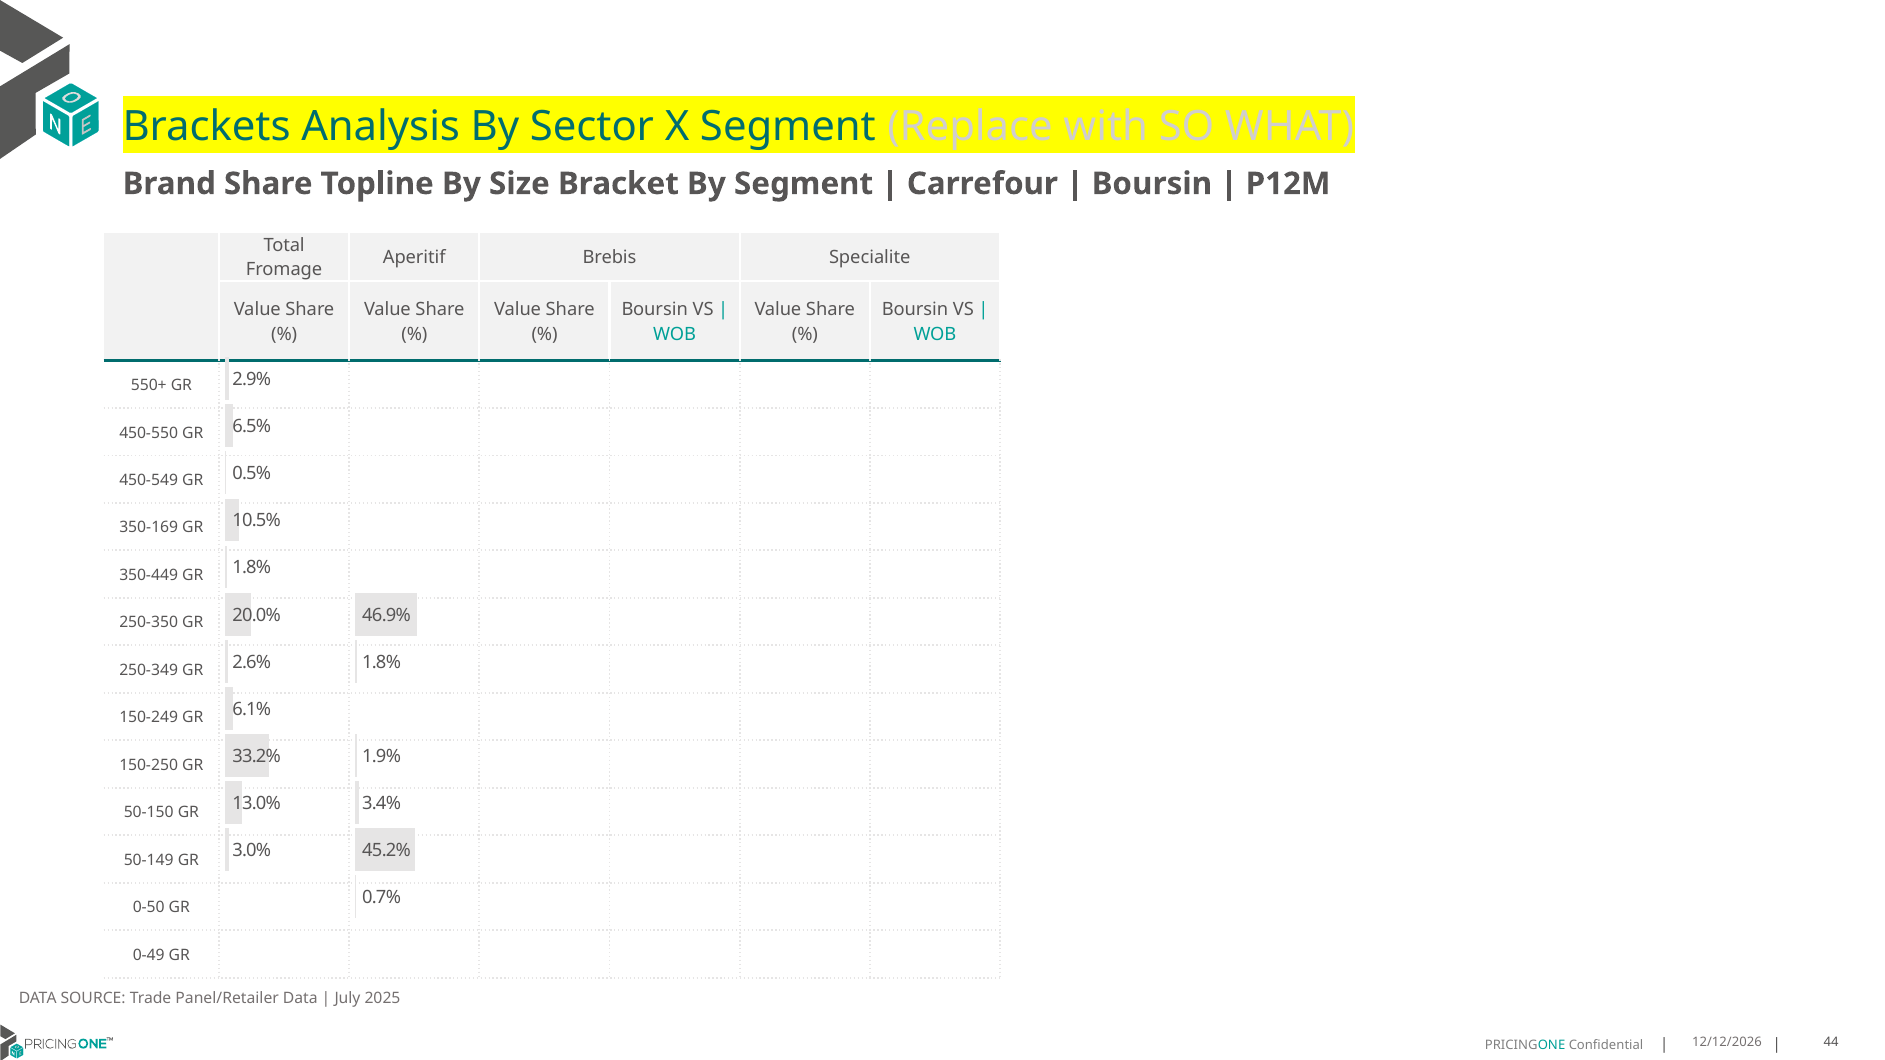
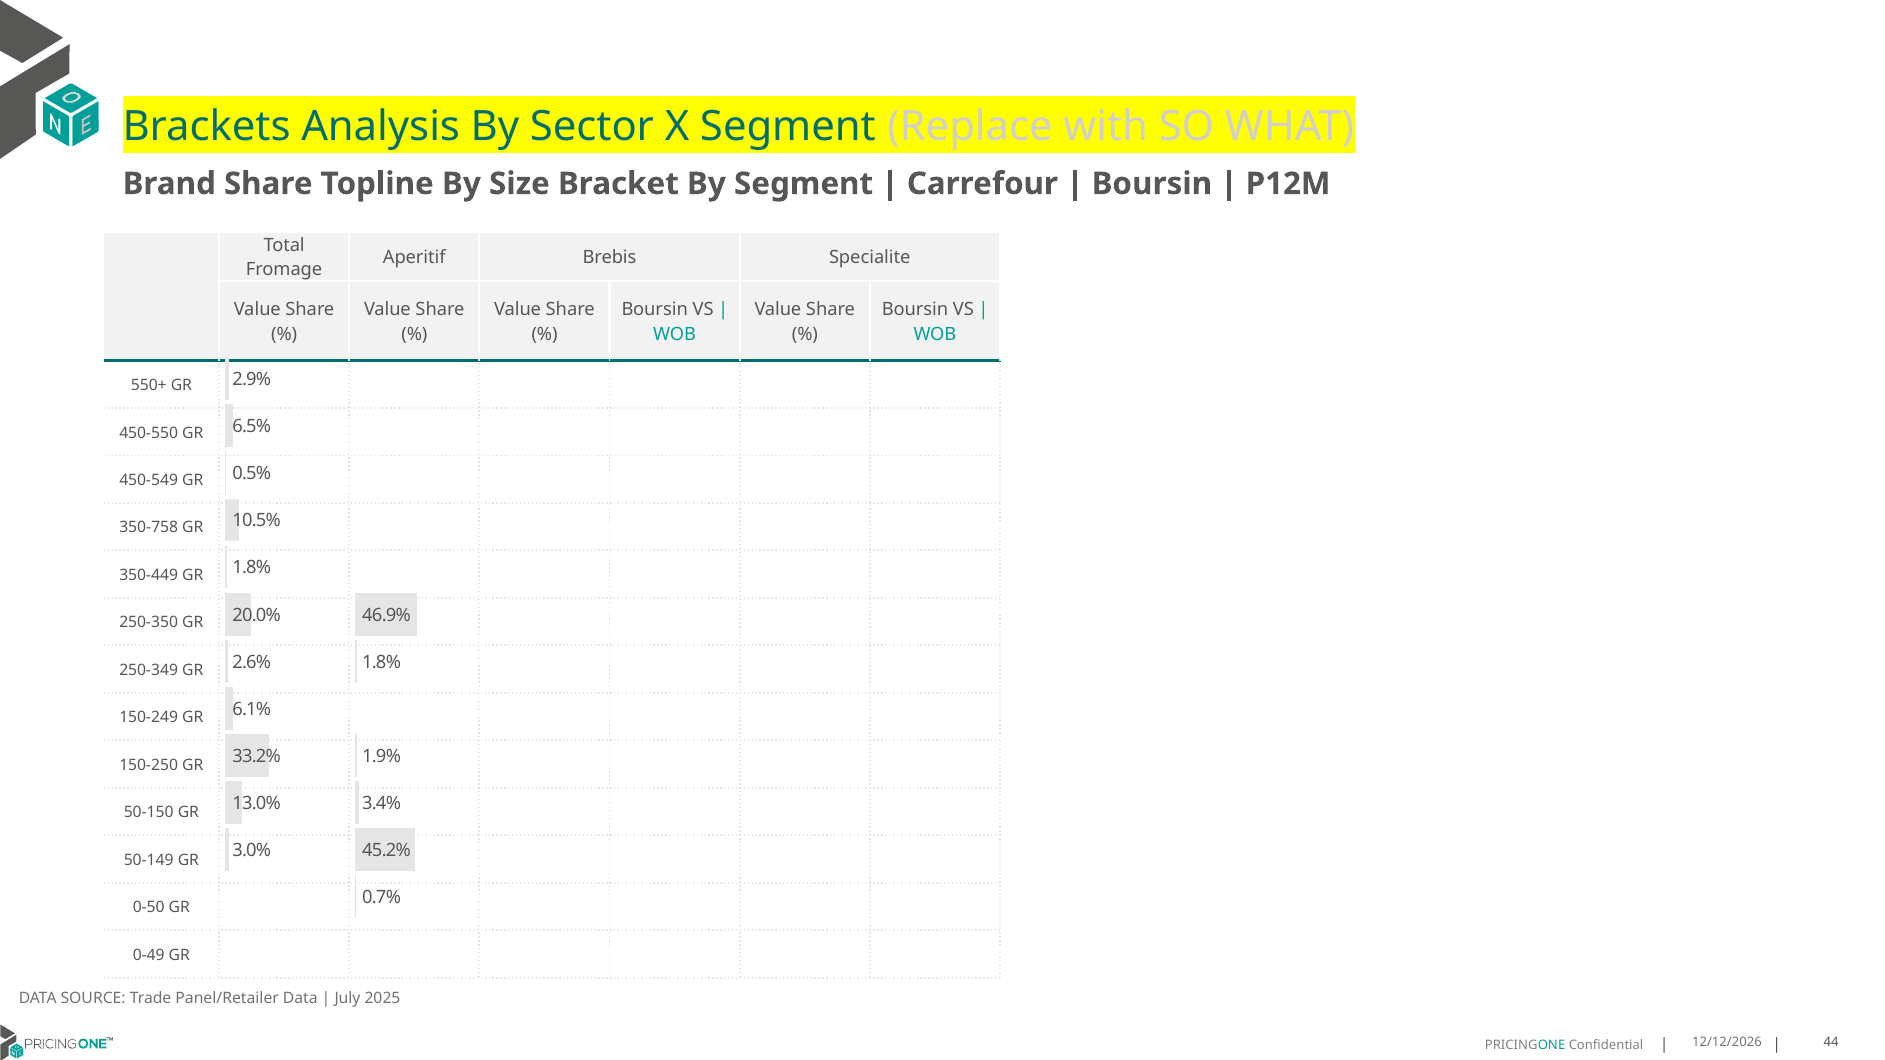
350-169: 350-169 -> 350-758 (149, 528)
